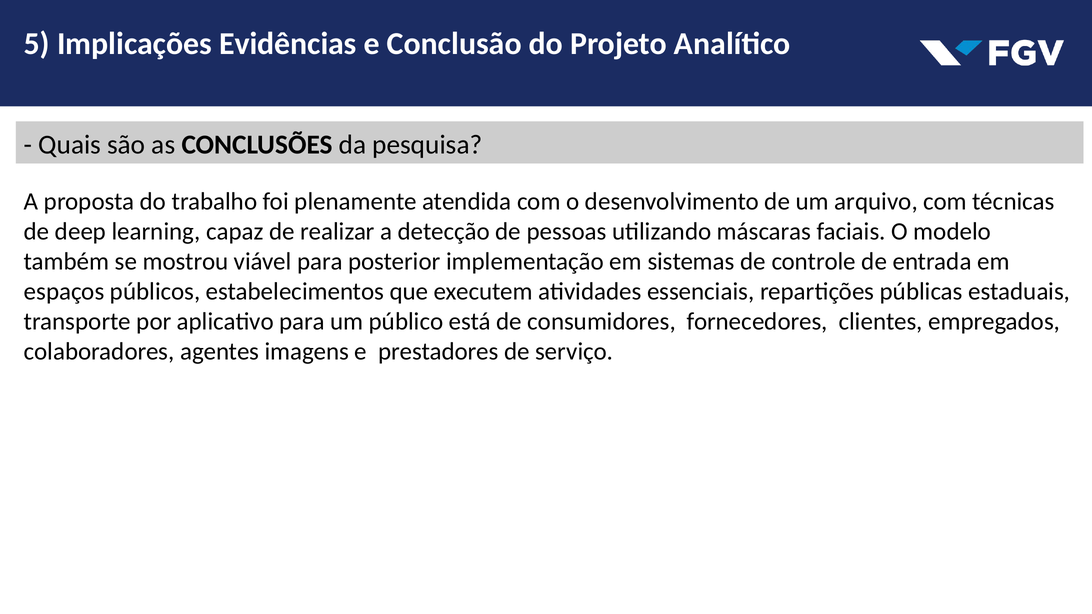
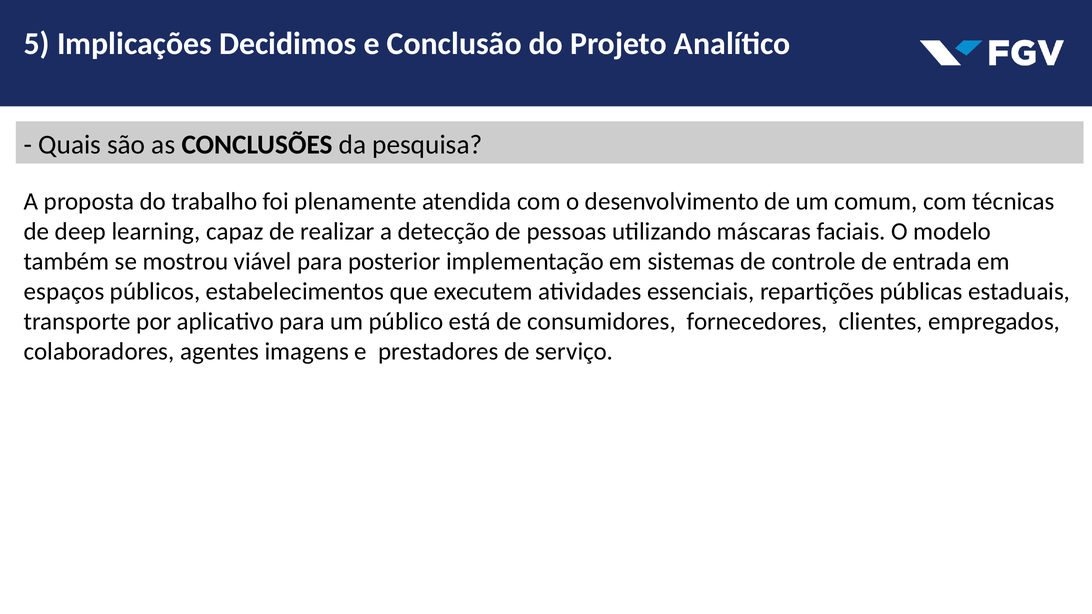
Evidências: Evidências -> Decidimos (288, 44)
arquivo: arquivo -> comum (876, 201)
